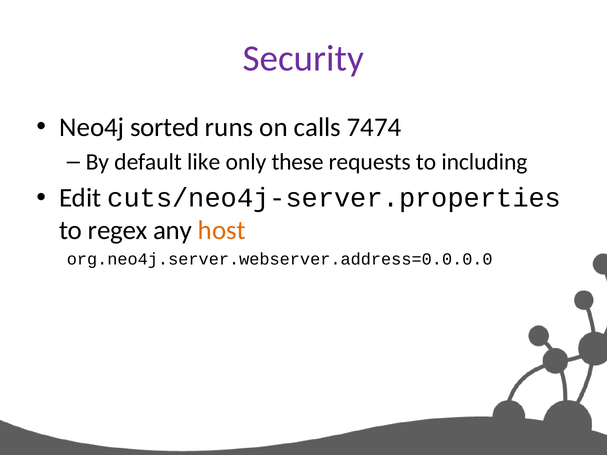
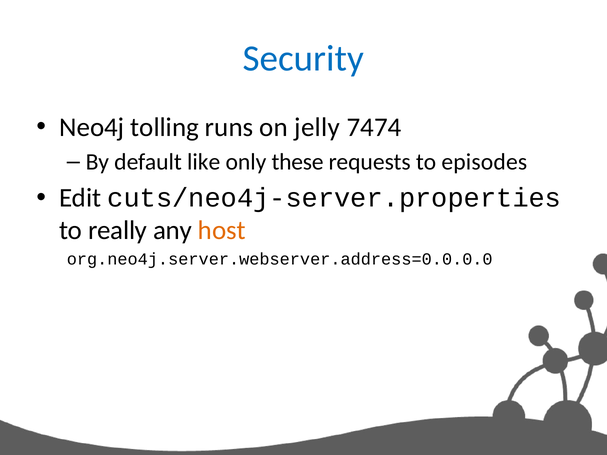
Security colour: purple -> blue (303, 59)
sorted: sorted -> tolling (165, 127)
calls: calls -> jelly (317, 127)
including: including -> episodes (484, 162)
regex: regex -> really (118, 231)
